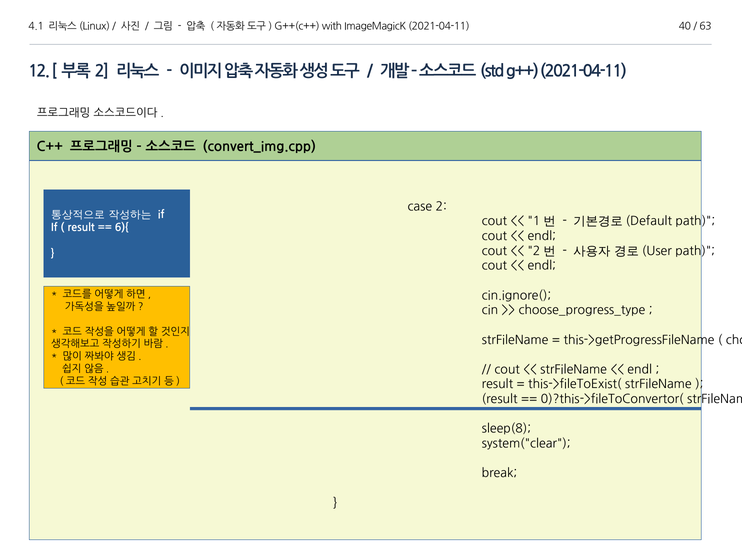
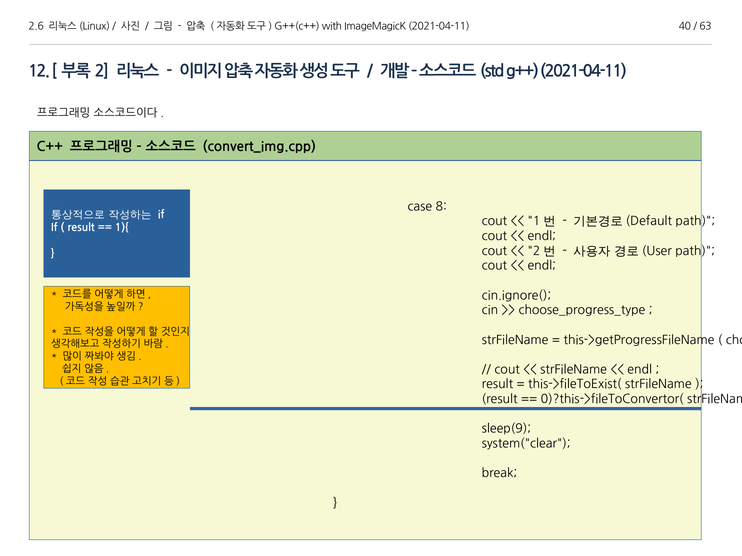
4.1: 4.1 -> 2.6 (36, 26)
case 2: 2 -> 8 (441, 207)
6){: 6){ -> 1){ (122, 228)
sleep(8: sleep(8 -> sleep(9 (506, 429)
